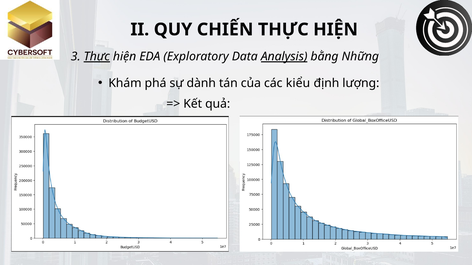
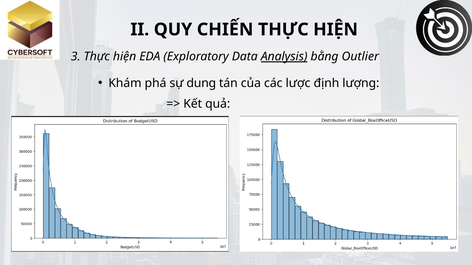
Thực underline: present -> none (97, 57)
Những: Những -> Outlier (360, 57)
dành: dành -> dung (201, 83)
kiểu: kiểu -> lược (298, 83)
